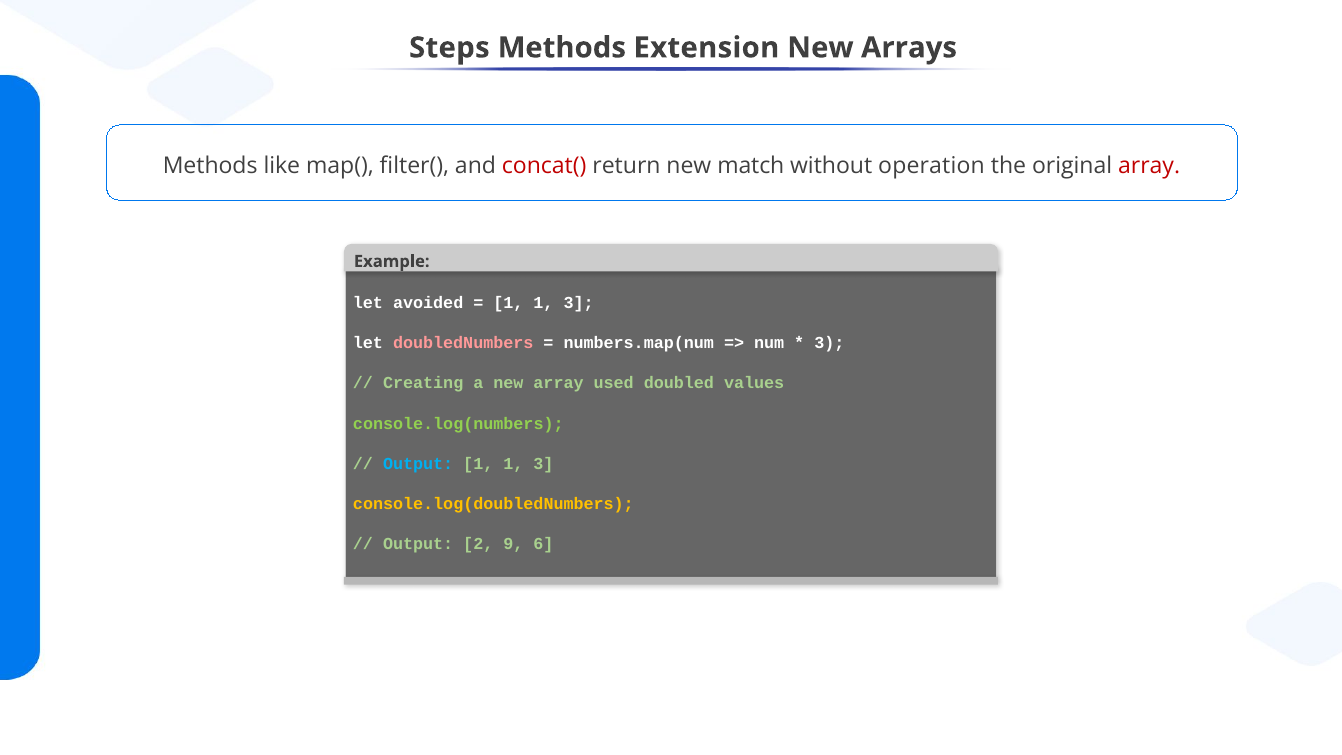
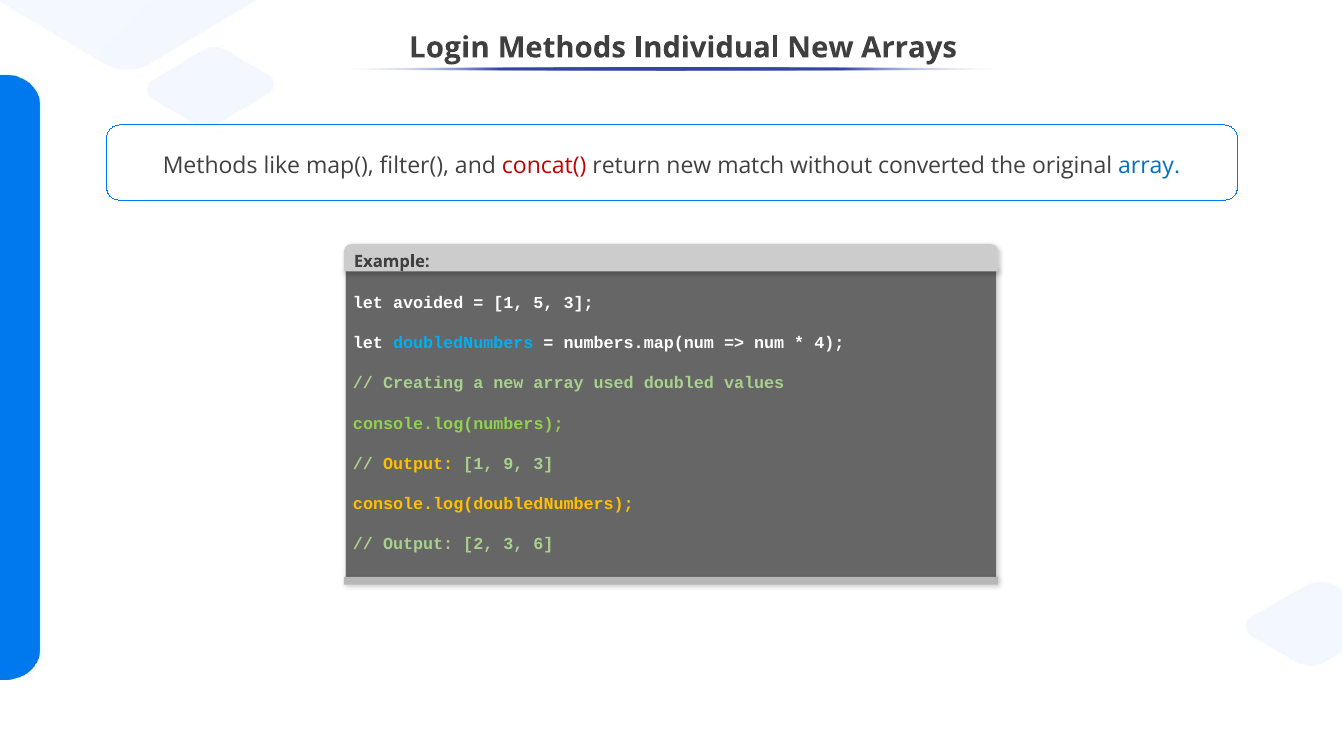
Steps: Steps -> Login (449, 48)
Extension: Extension -> Individual (707, 48)
operation: operation -> converted (932, 166)
array colour: red -> blue (1149, 166)
1: 1 -> 5 (543, 303)
doubledNumbers colour: pink -> light blue (463, 343)
3: 3 -> 4 (829, 343)
Output colour: light blue -> yellow (418, 464)
1: 1 -> 9 (513, 464)
2 9: 9 -> 3 (513, 544)
